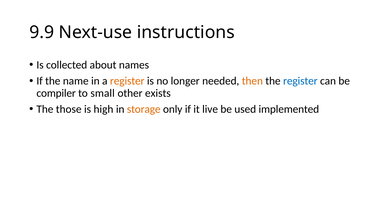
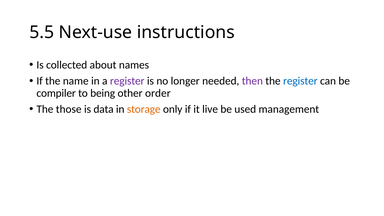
9.9: 9.9 -> 5.5 (42, 32)
register colour: orange -> purple (127, 81)
then colour: orange -> purple (252, 81)
small: small -> being (103, 93)
exists: exists -> order (158, 93)
high: high -> data (104, 109)
implemented: implemented -> management (289, 109)
